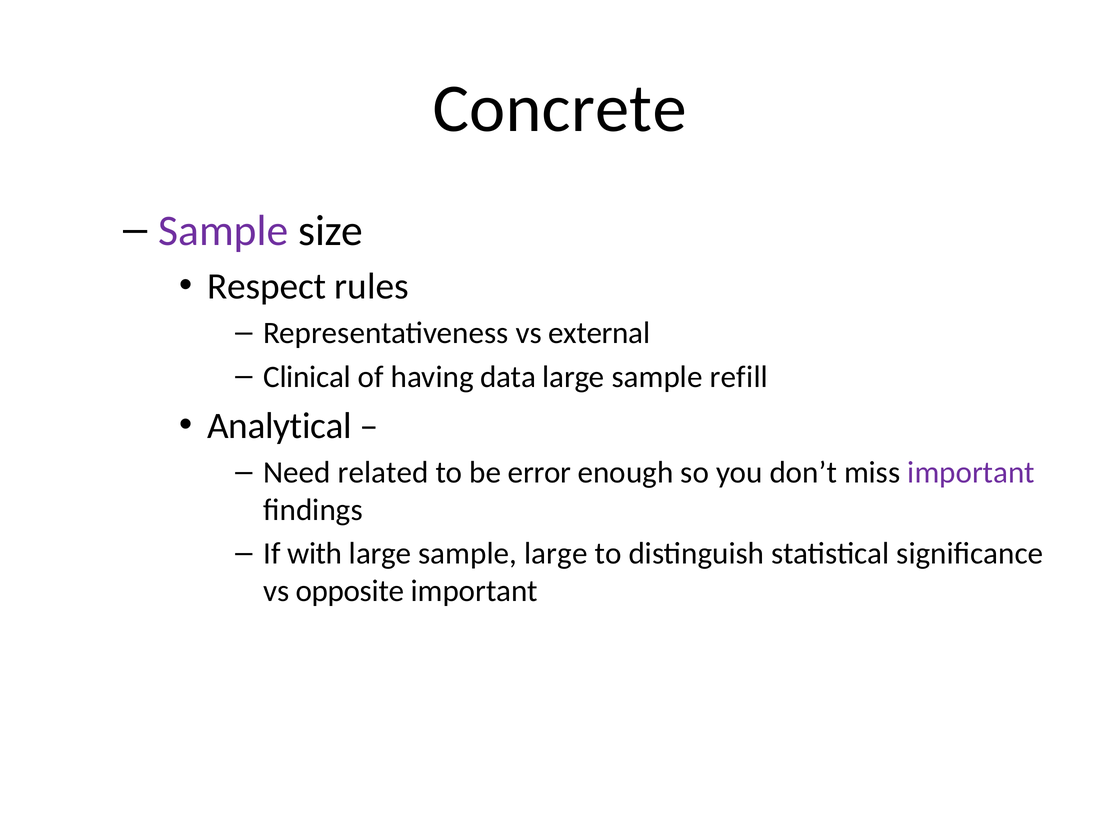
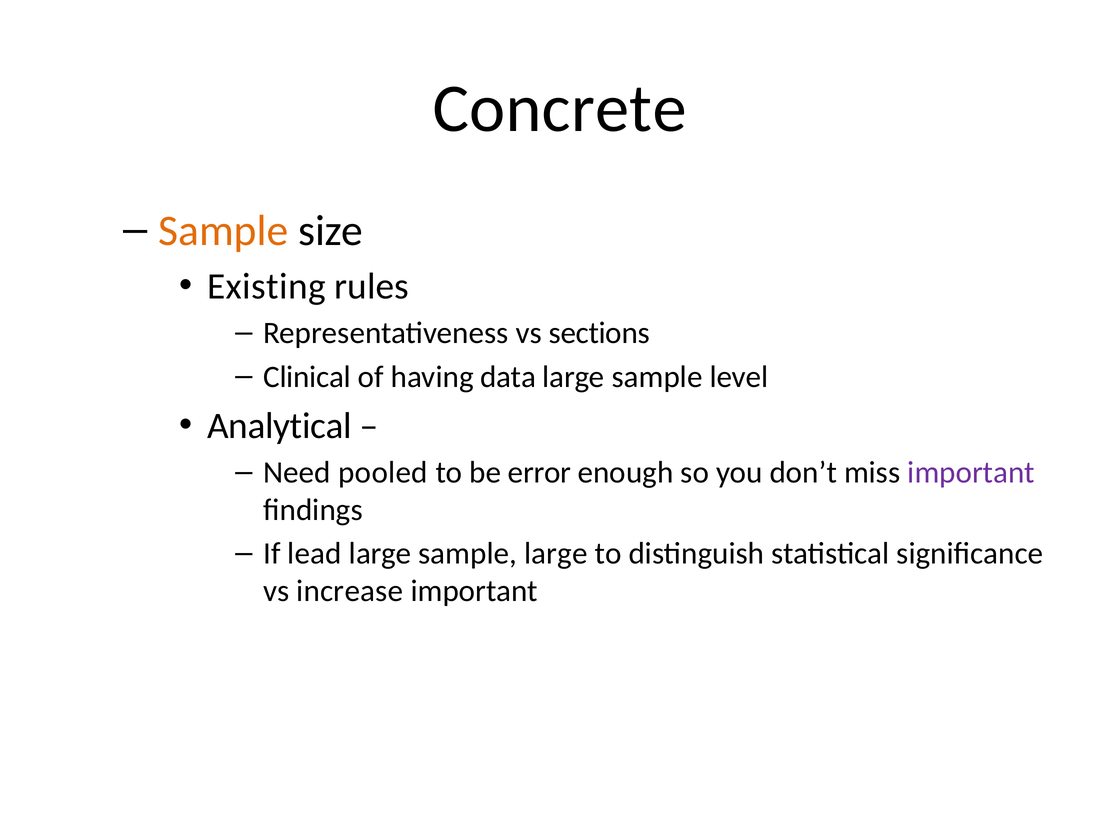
Sample colour: purple -> orange (223, 231)
Respect: Respect -> Existing (266, 286)
external: external -> sections (599, 333)
refill: refill -> level (739, 377)
related: related -> pooled (383, 473)
with: with -> lead (315, 554)
opposite: opposite -> increase (350, 591)
